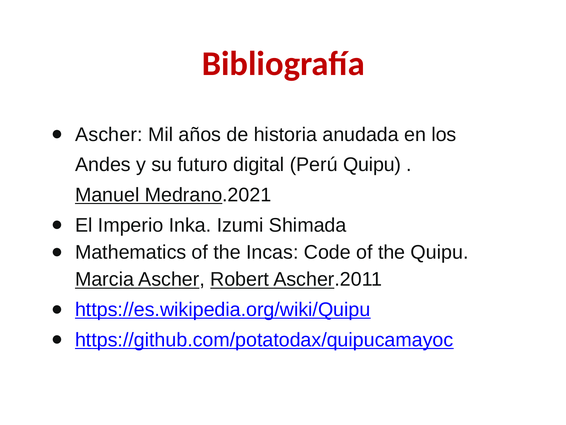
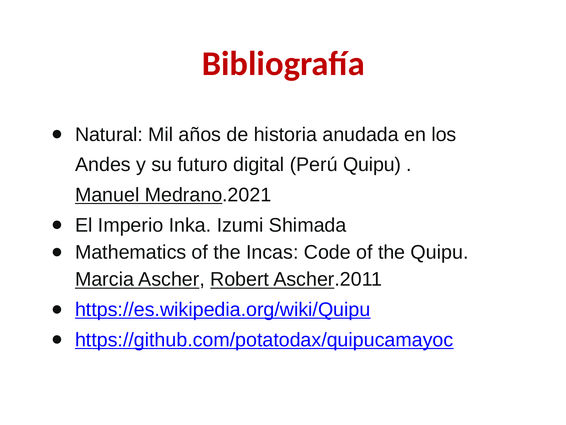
Ascher: Ascher -> Natural (109, 134)
